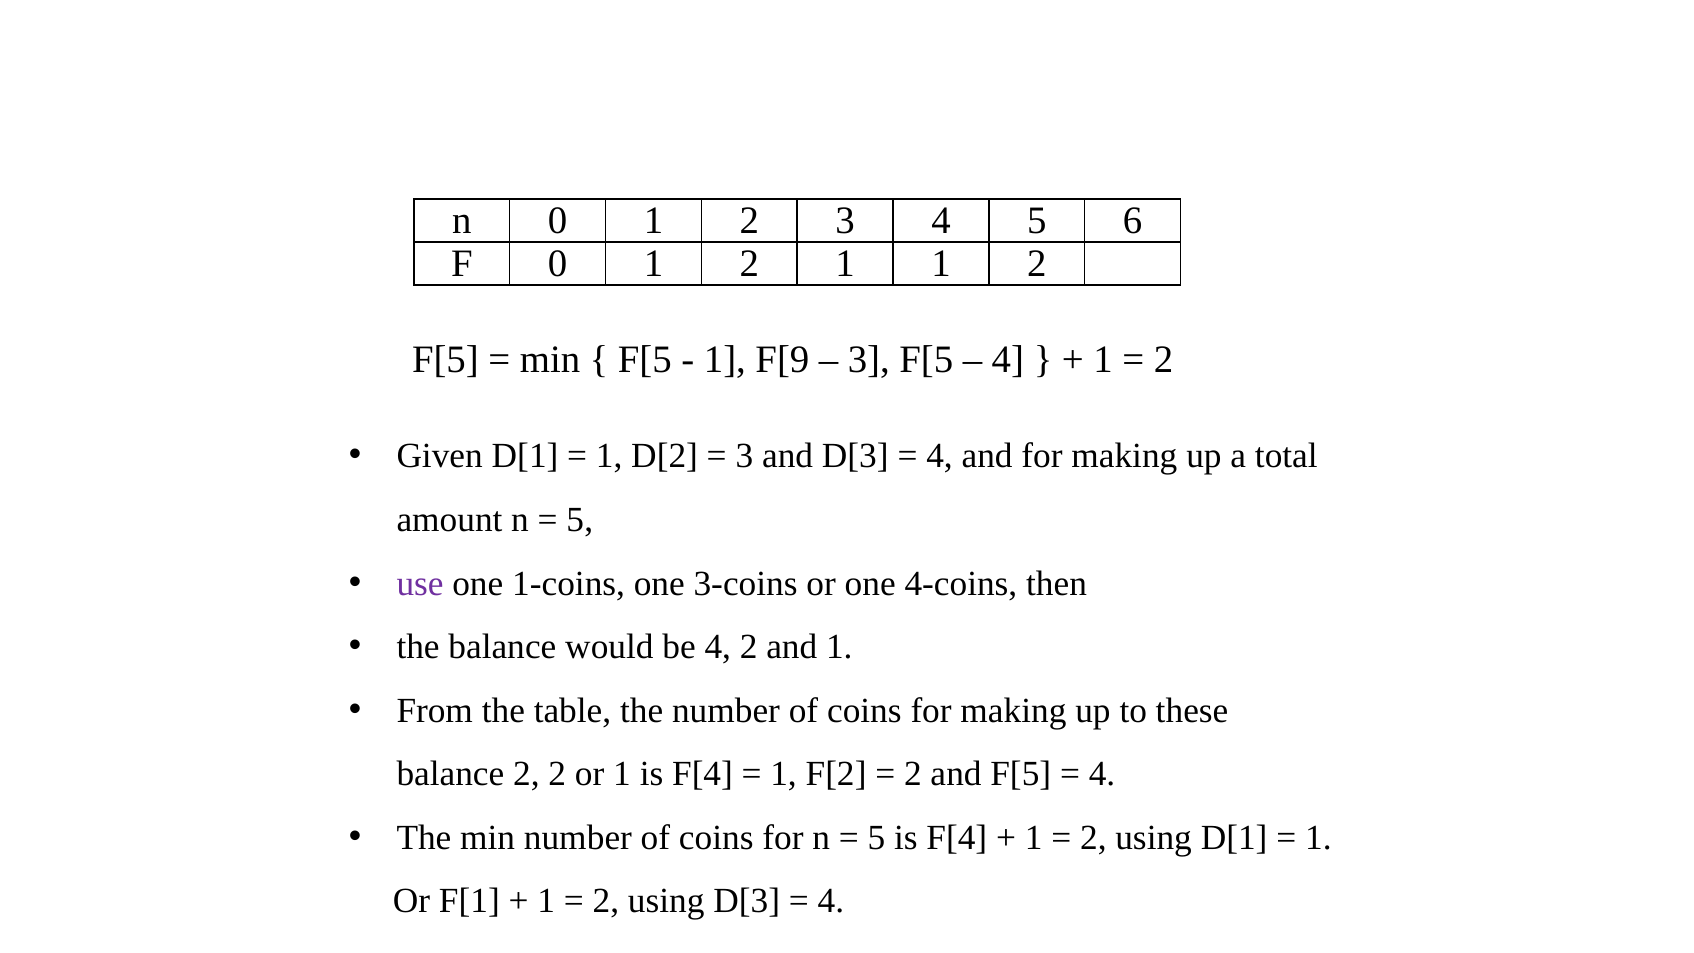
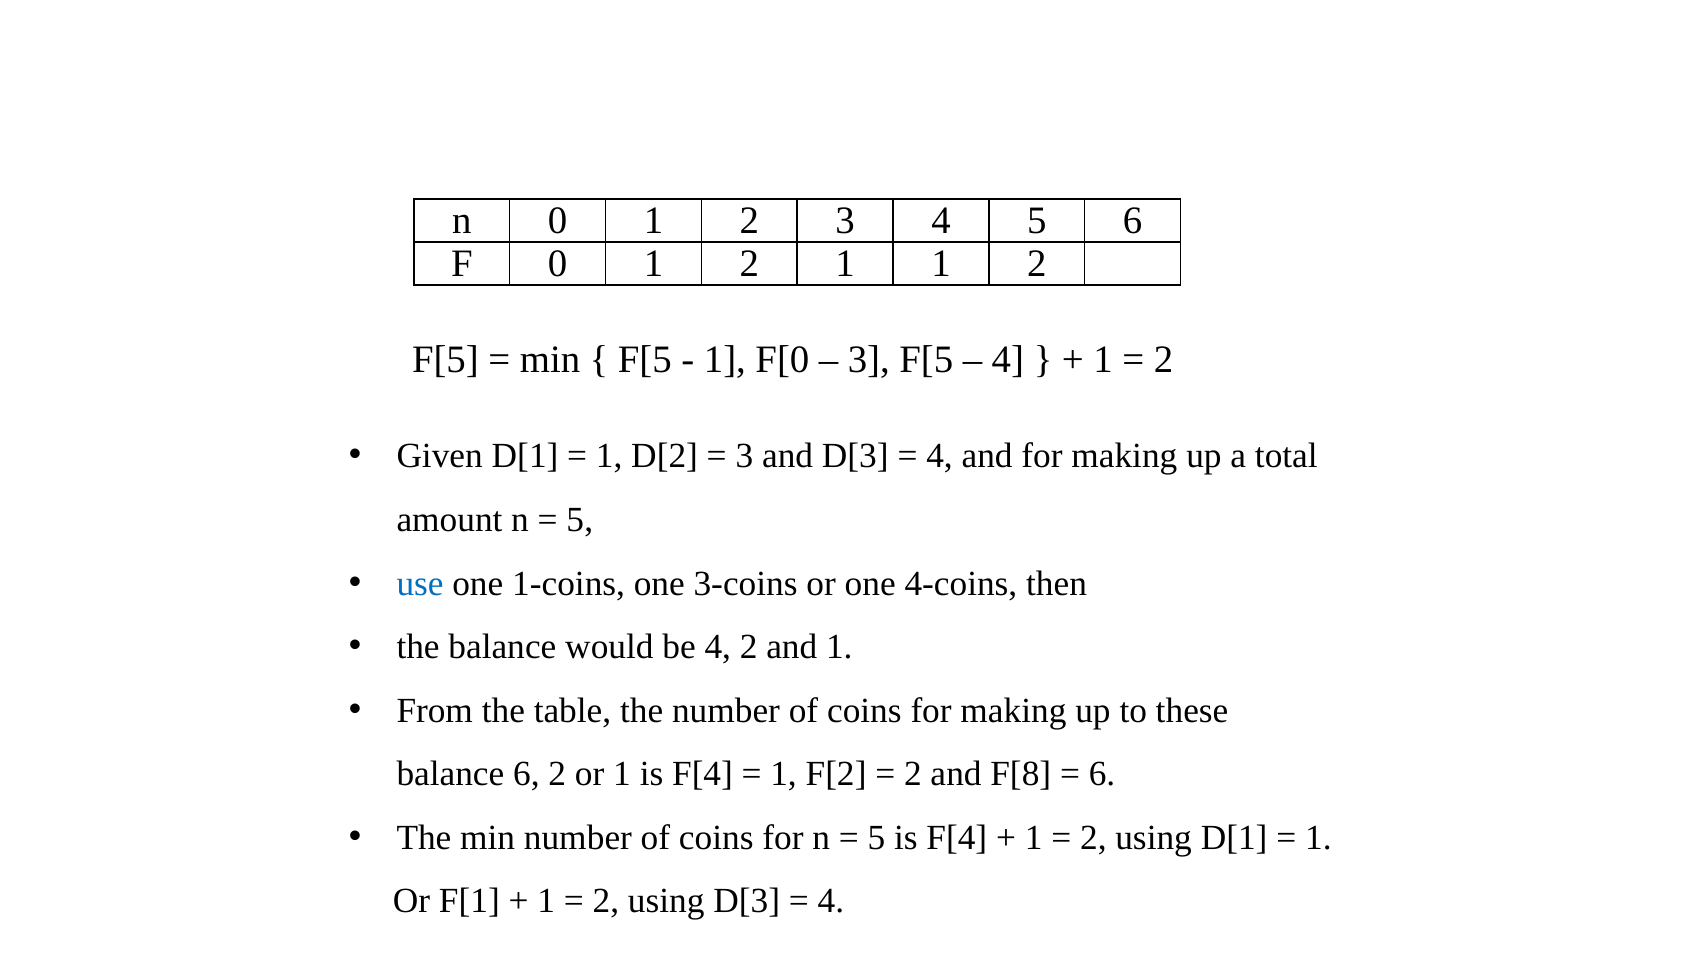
F[9: F[9 -> F[0 (782, 360)
use colour: purple -> blue (420, 583)
balance 2: 2 -> 6 (526, 774)
and F[5: F[5 -> F[8 (1021, 774)
4: 4 -> 6 (1102, 774)
